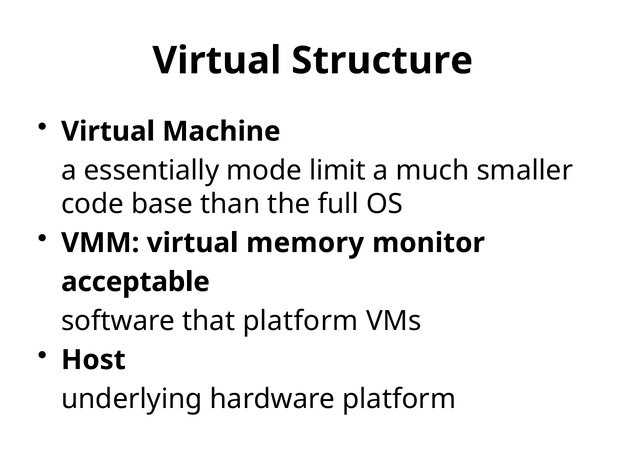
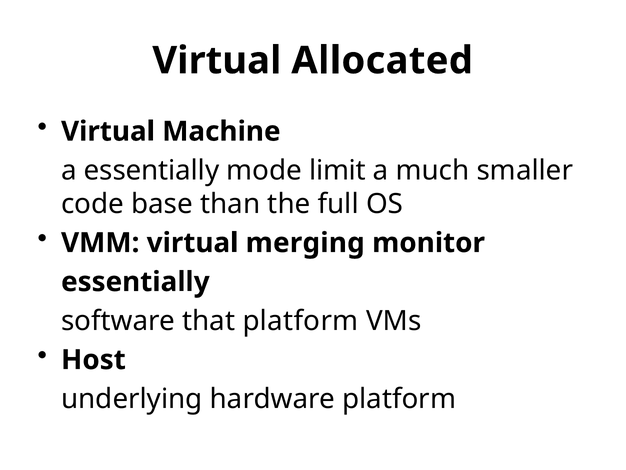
Structure: Structure -> Allocated (382, 61)
memory: memory -> merging (305, 243)
acceptable: acceptable -> essentially (135, 282)
